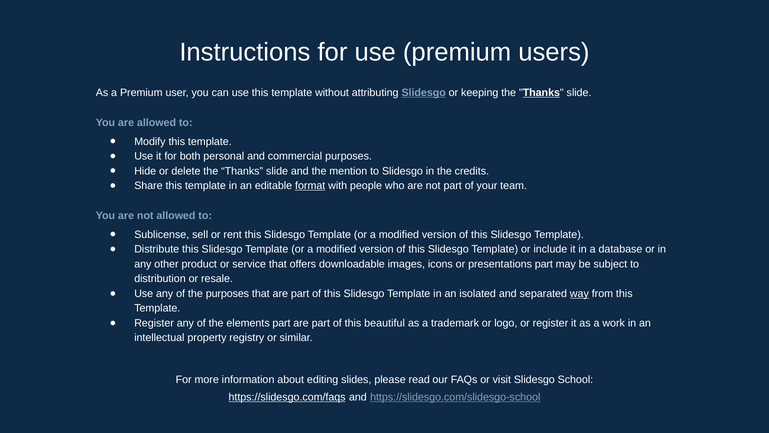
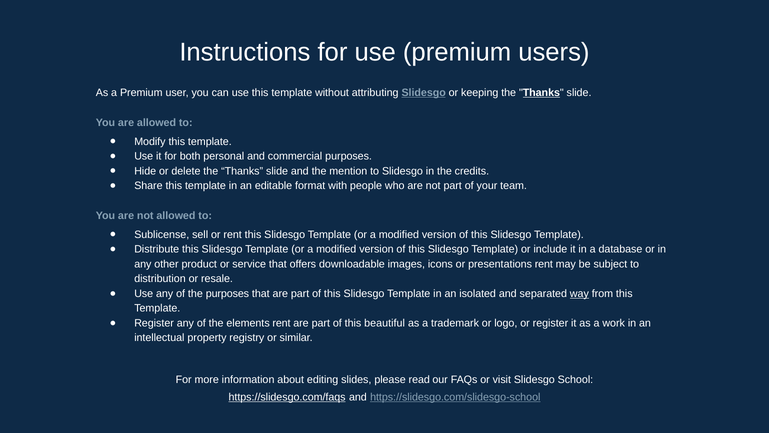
format underline: present -> none (310, 186)
presentations part: part -> rent (544, 264)
elements part: part -> rent (281, 323)
